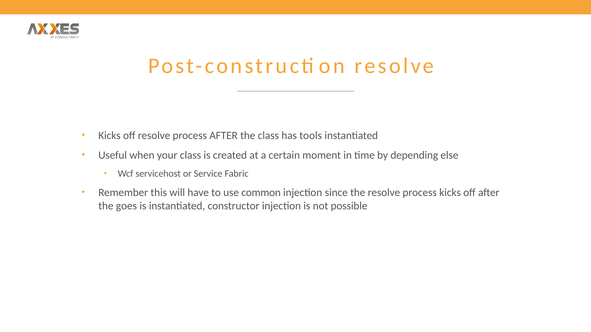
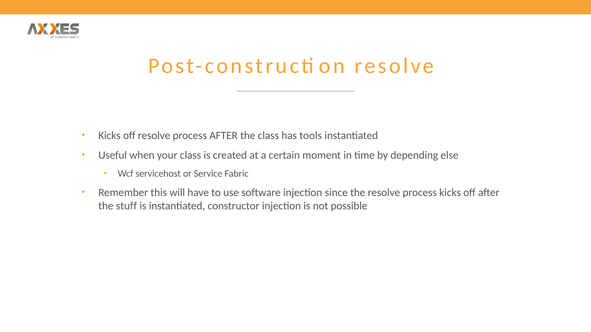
common: common -> software (261, 193)
goes: goes -> stuff (126, 206)
